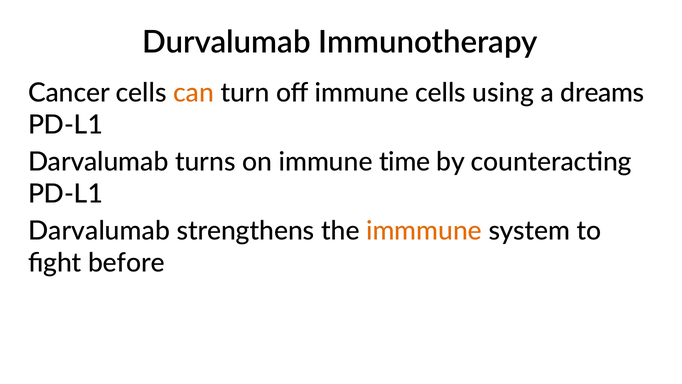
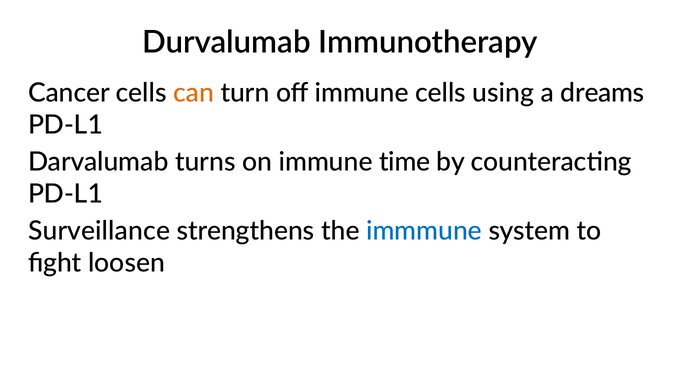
Darvalumab: Darvalumab -> Surveillance (99, 231)
immmune colour: orange -> blue (424, 231)
before: before -> loosen (126, 263)
